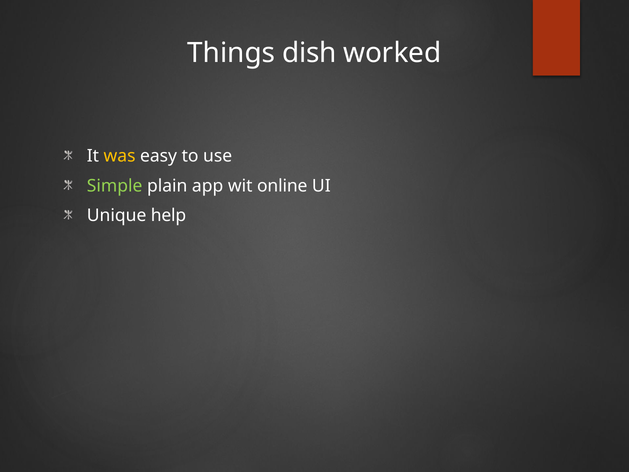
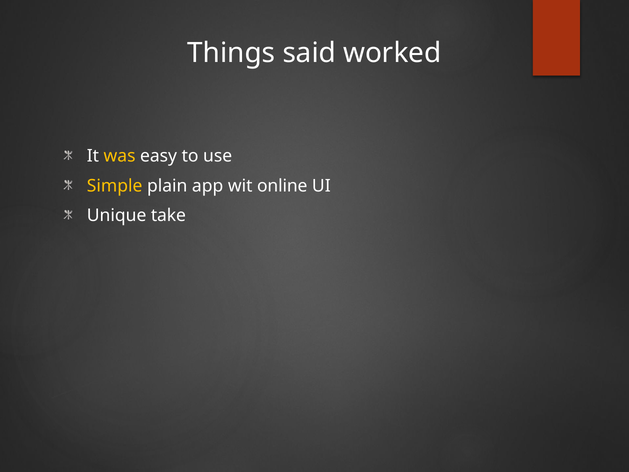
dish: dish -> said (309, 53)
Simple colour: light green -> yellow (115, 186)
help: help -> take (168, 216)
